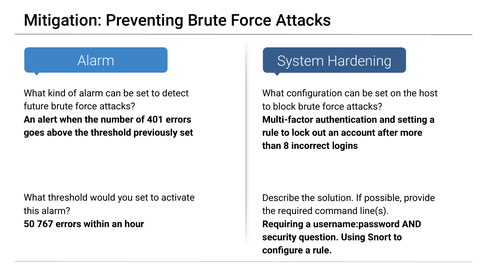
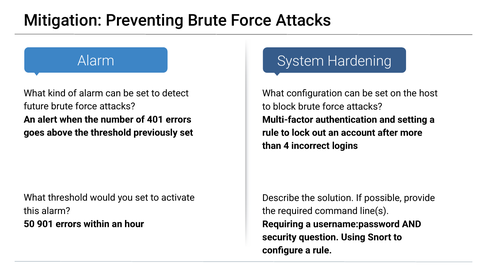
8: 8 -> 4 (286, 146)
767: 767 -> 901 (45, 224)
